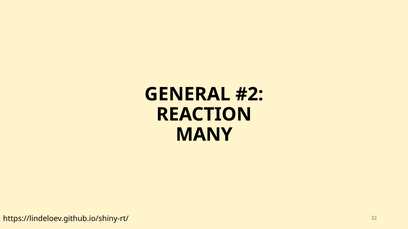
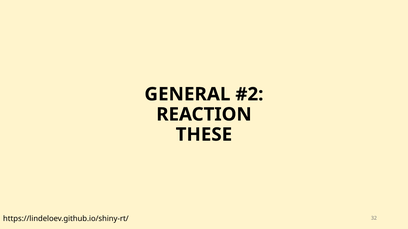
MANY: MANY -> THESE (204, 135)
